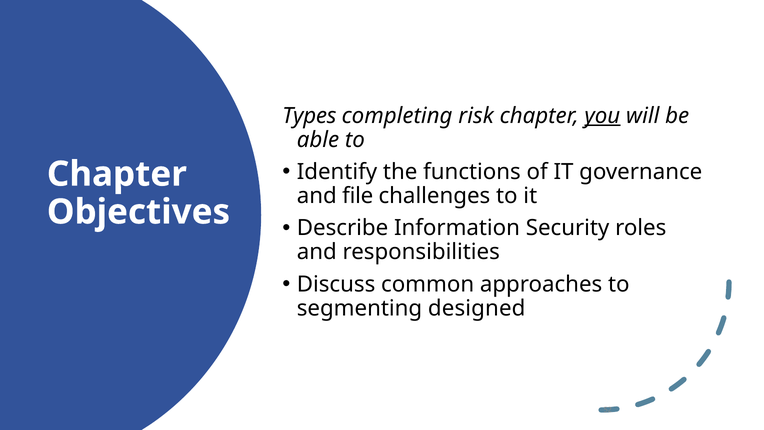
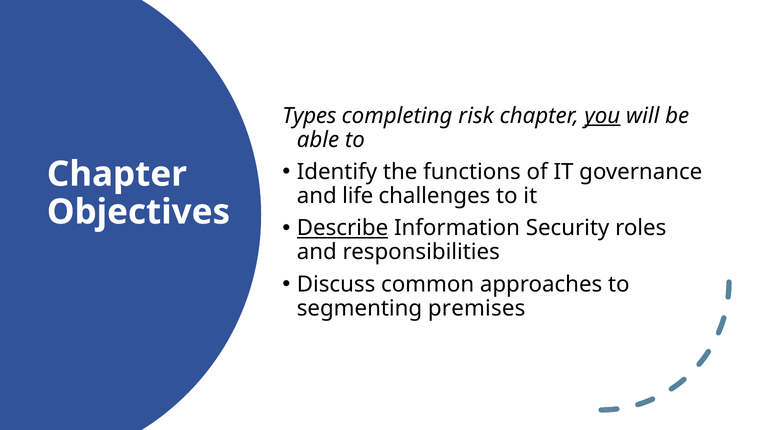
file: file -> life (358, 196)
Describe underline: none -> present (343, 228)
designed: designed -> premises (477, 308)
